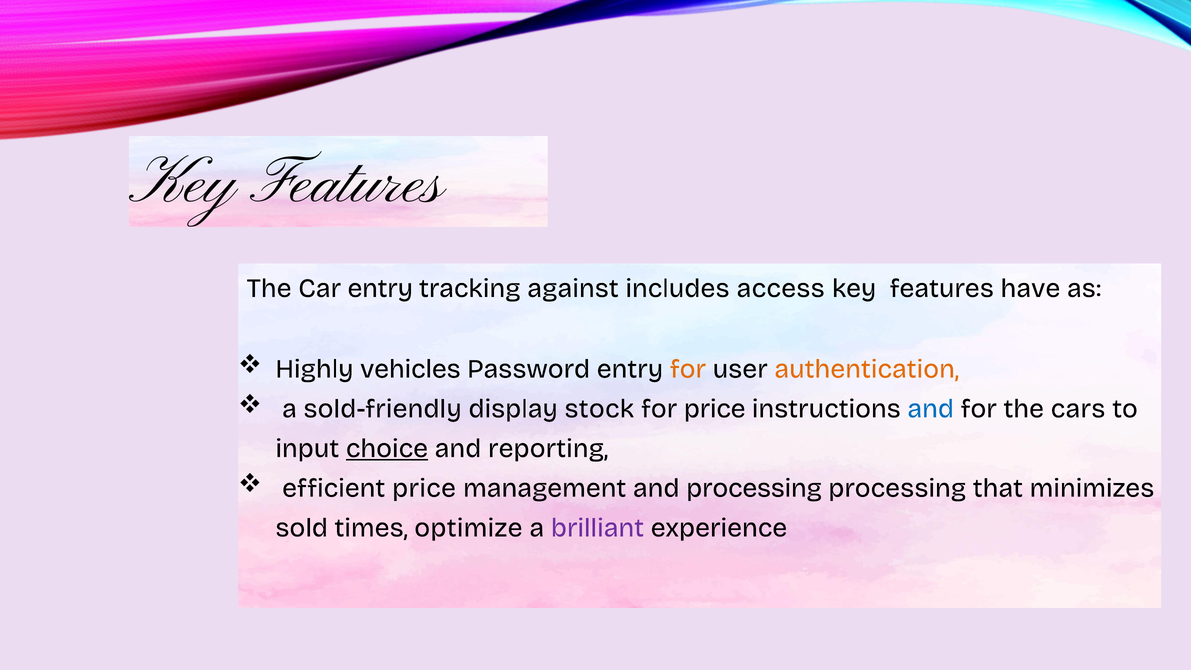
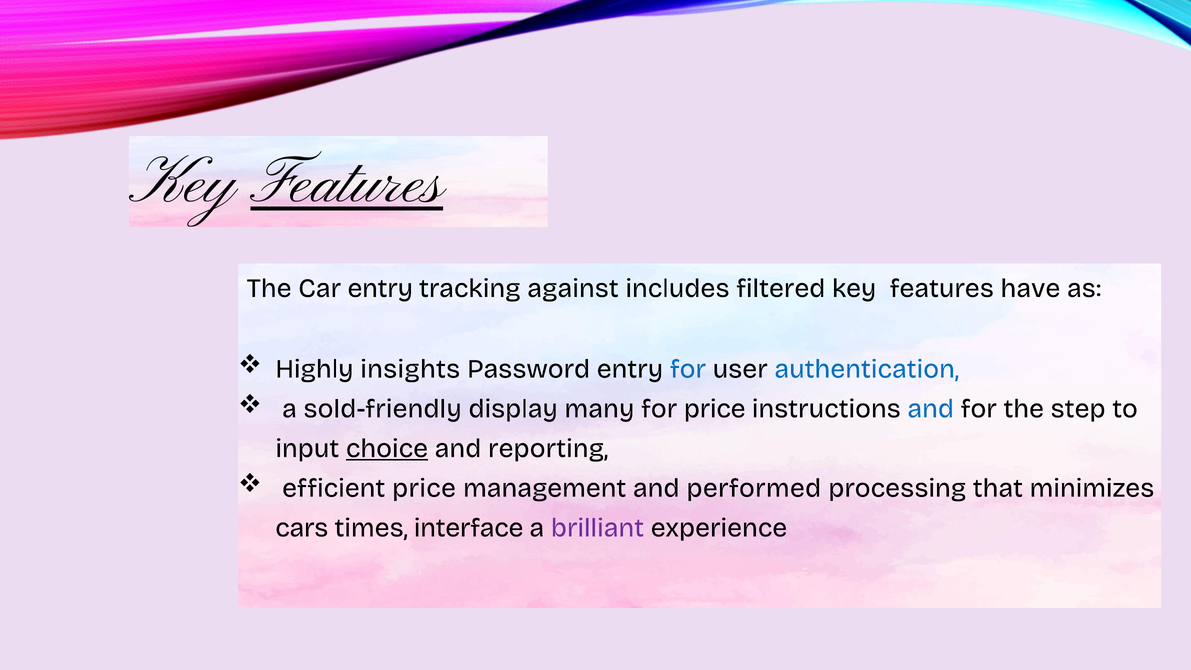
Features underline: none -> present (347, 180)
access: access -> filtered (781, 288)
vehicles: vehicles -> insights (410, 369)
for colour: orange -> blue (688, 369)
authentication colour: orange -> blue (867, 369)
stock: stock -> many (599, 409)
cars: cars -> step (1078, 409)
and processing: processing -> performed (754, 488)
sold: sold -> cars (302, 528)
optimize: optimize -> interface (469, 528)
